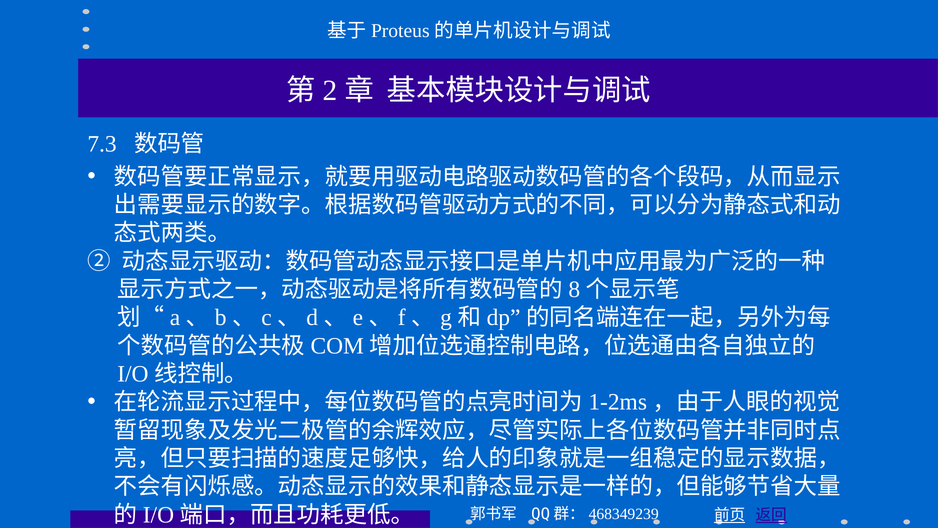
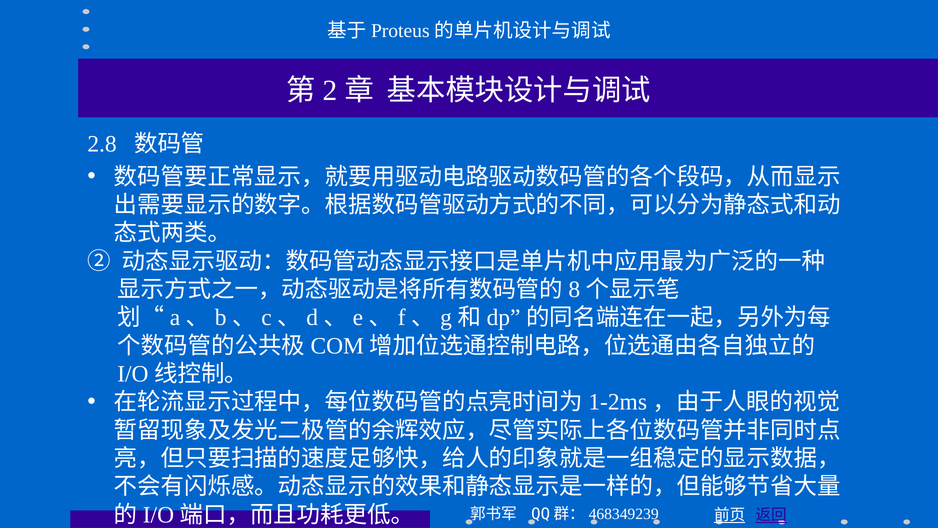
7.3: 7.3 -> 2.8 (102, 144)
